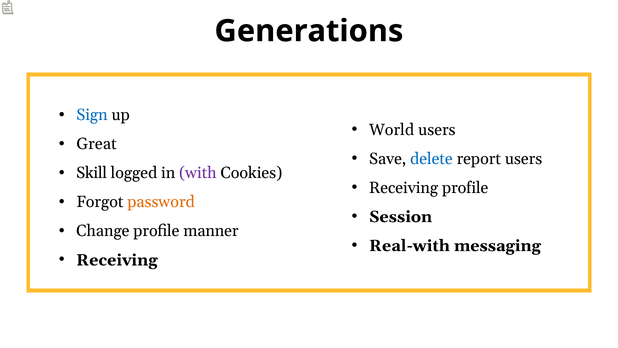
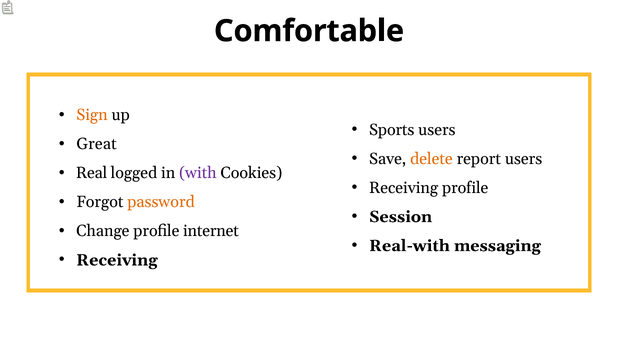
Generations: Generations -> Comfortable (309, 31)
Sign colour: blue -> orange (92, 115)
World: World -> Sports (392, 130)
delete colour: blue -> orange (431, 159)
Skill: Skill -> Real (92, 173)
manner: manner -> internet (211, 231)
